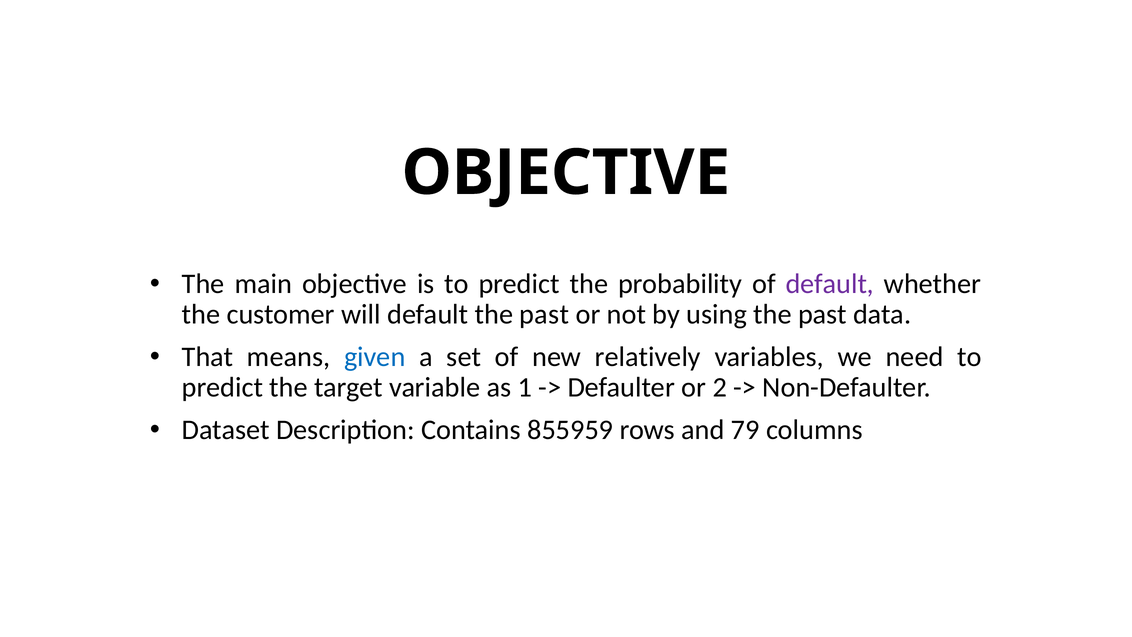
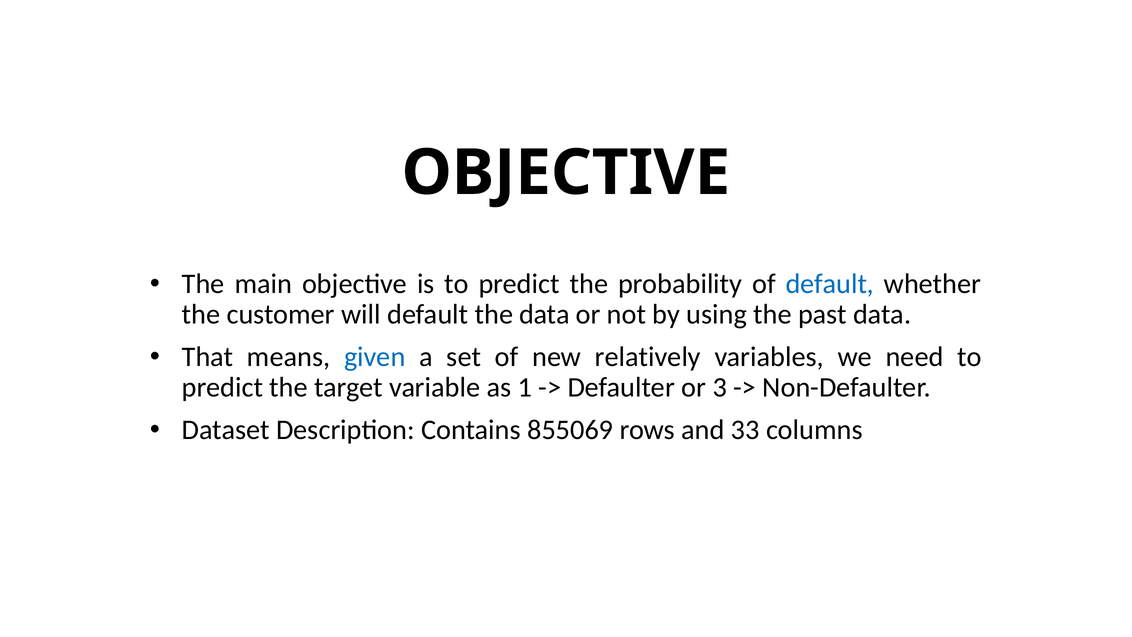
default colour: purple -> blue (830, 284)
default the past: past -> data (544, 314)
2: 2 -> 3 (720, 387)
855959: 855959 -> 855069 (570, 430)
79: 79 -> 33 (745, 430)
